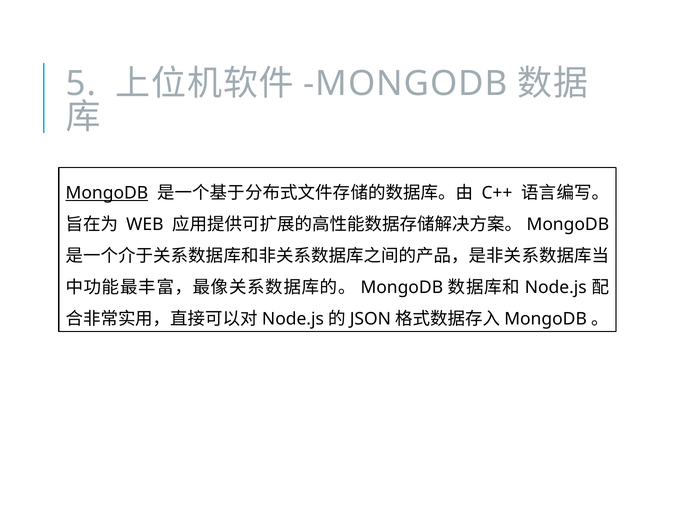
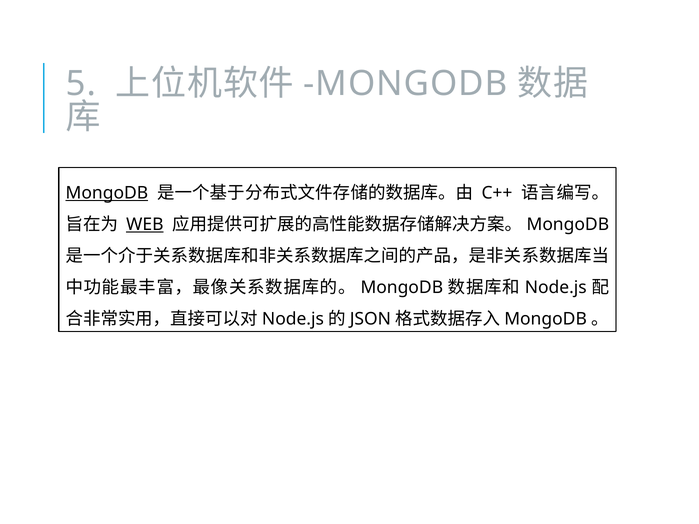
WEB underline: none -> present (145, 225)
